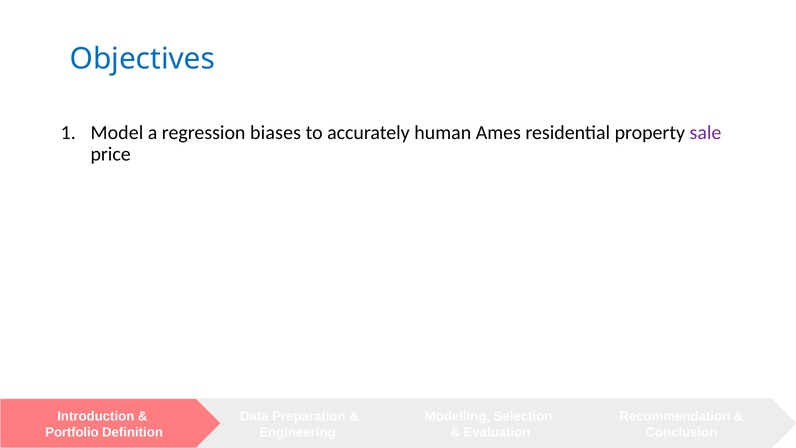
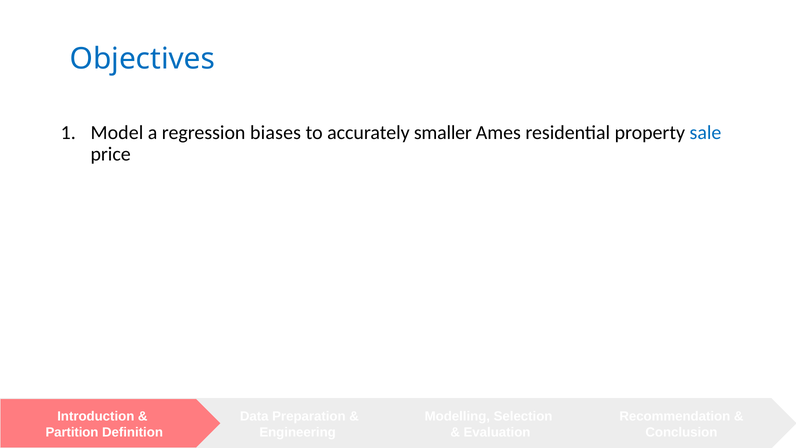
human: human -> smaller (443, 133)
sale colour: purple -> blue (705, 133)
Portfolio: Portfolio -> Partition (72, 432)
